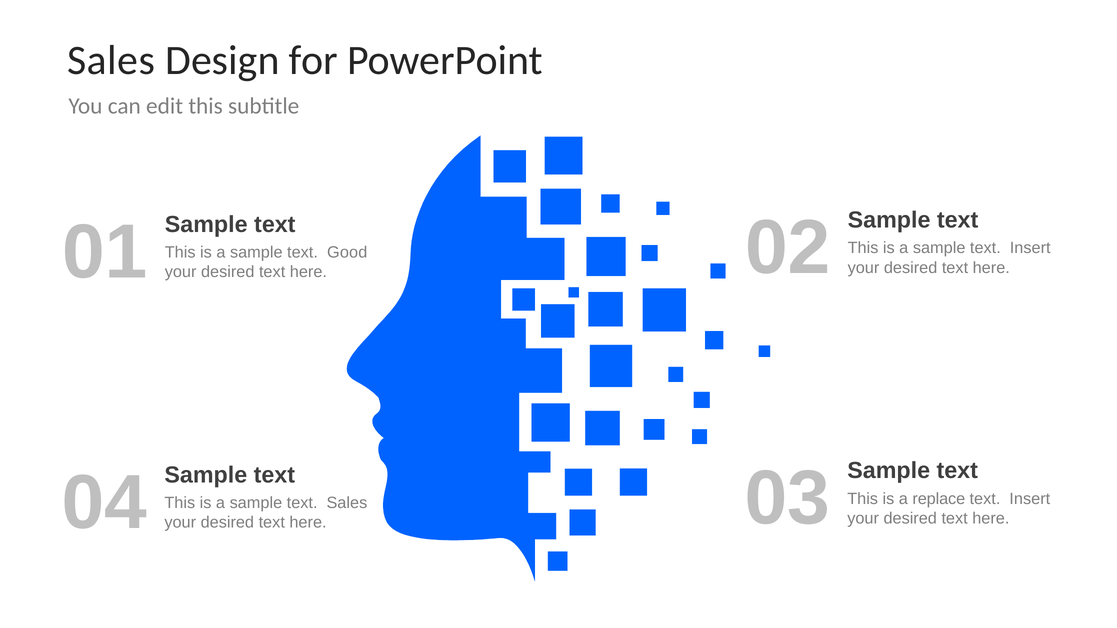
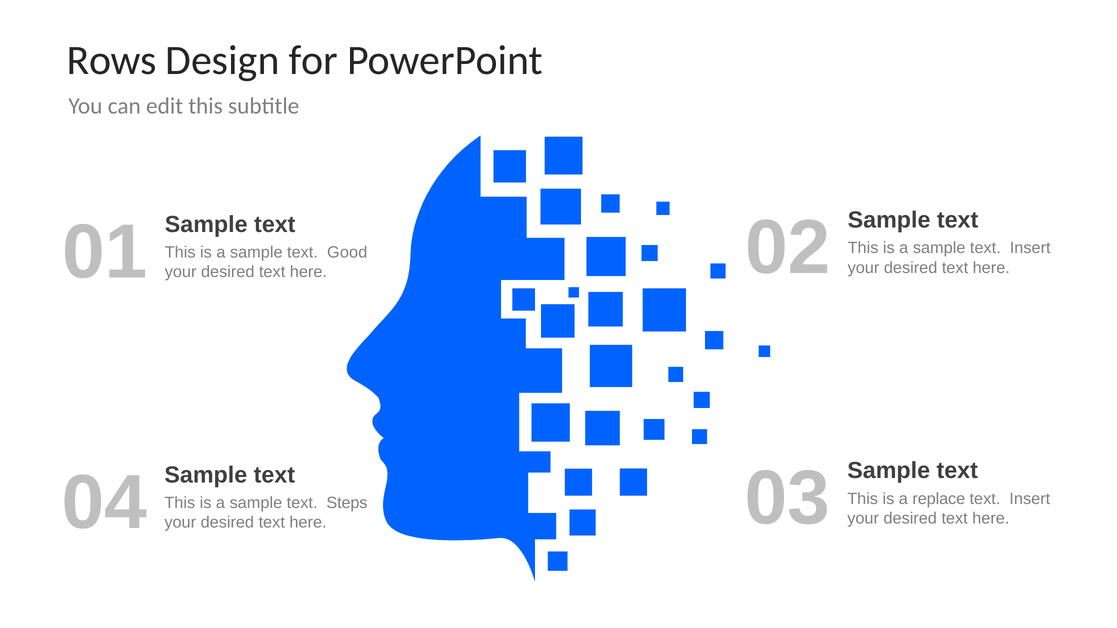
Sales: Sales -> Rows (112, 61)
text Sales: Sales -> Steps (347, 503)
